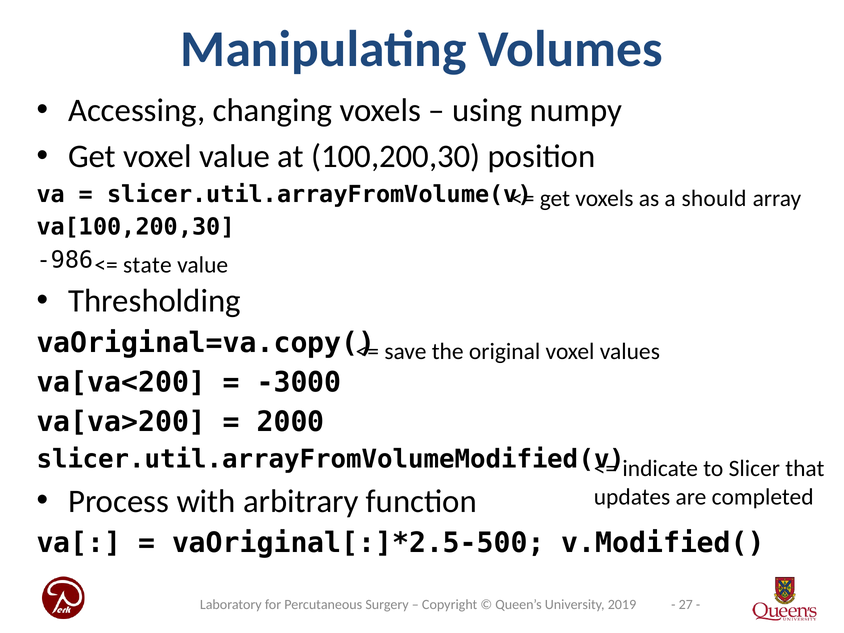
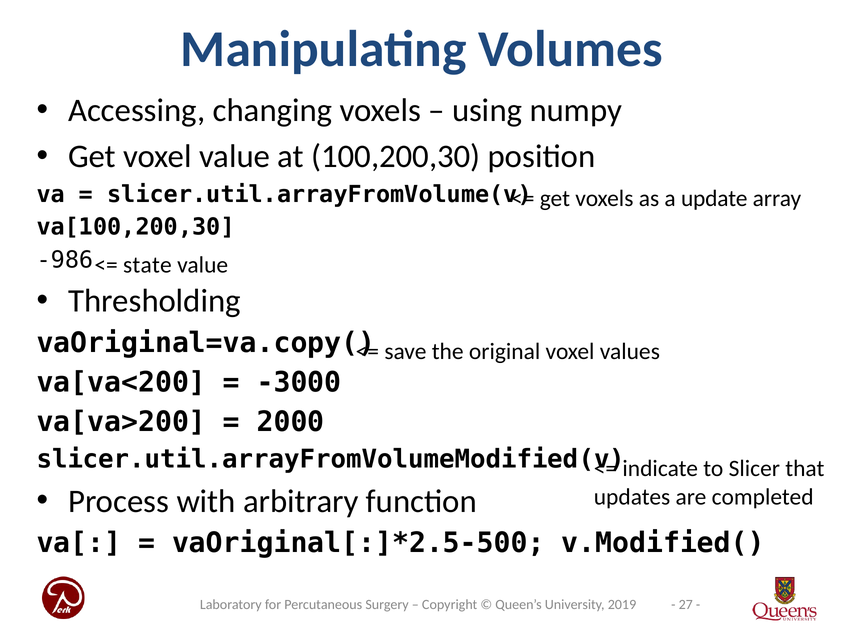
should: should -> update (714, 199)
